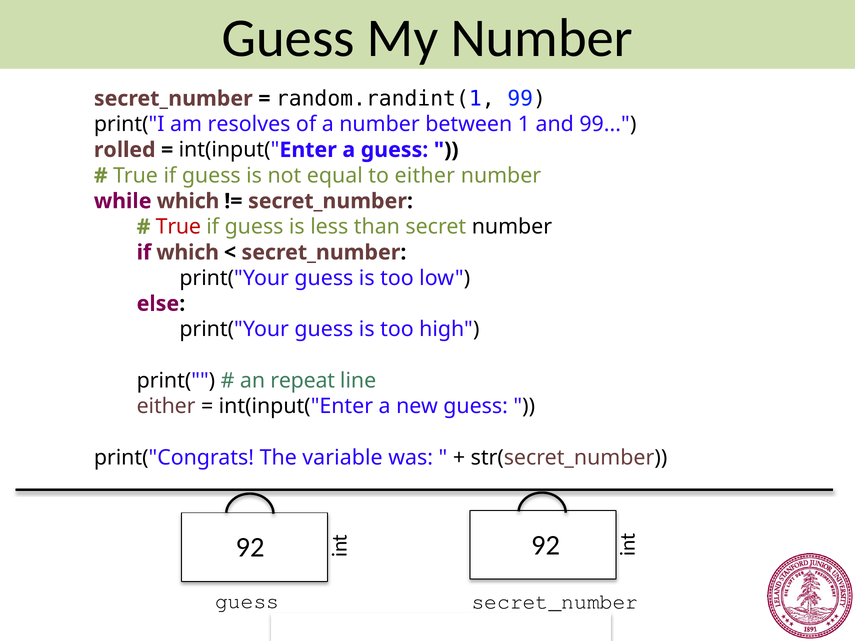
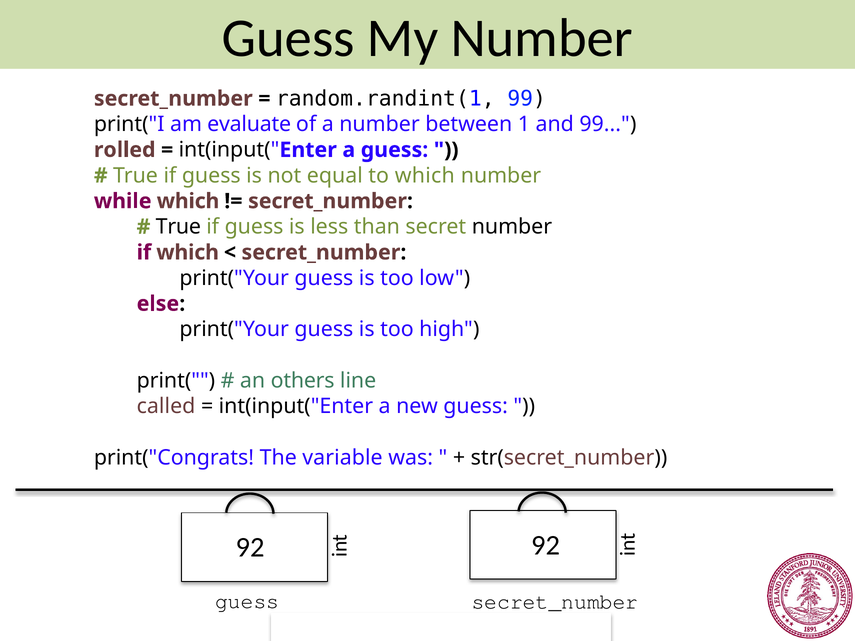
resolves: resolves -> evaluate (249, 124)
to either: either -> which (425, 176)
True colour: red -> black (178, 227)
repeat: repeat -> others (303, 381)
either: either -> called (166, 406)
